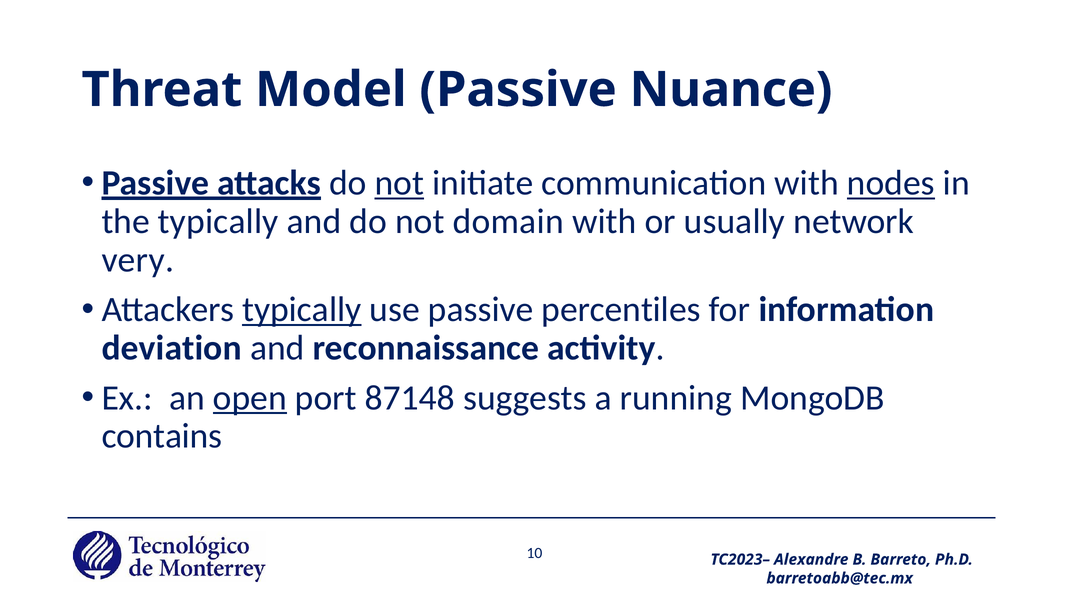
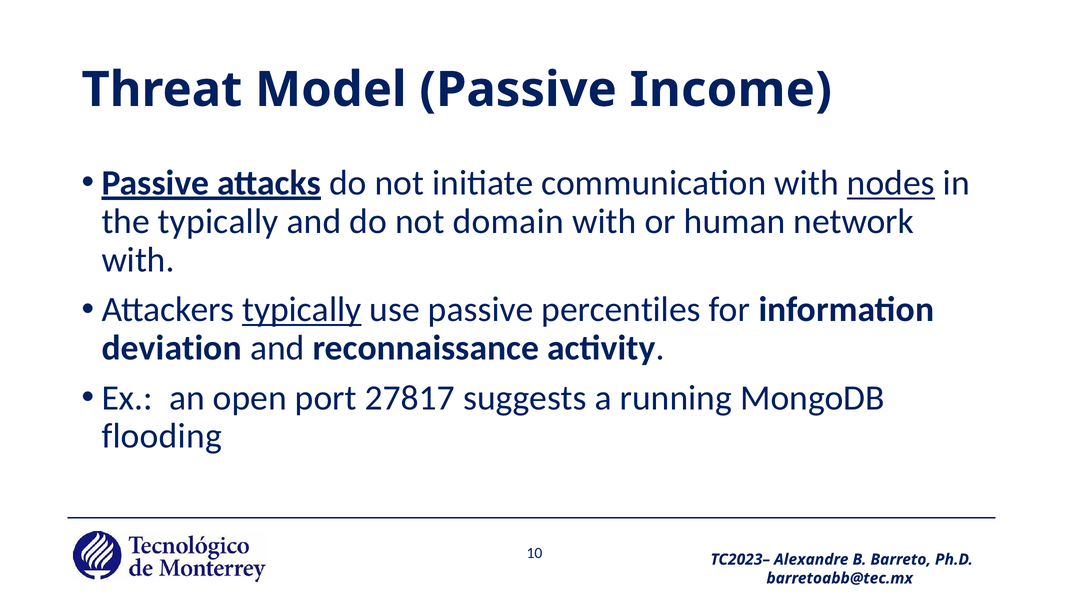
Nuance: Nuance -> Income (731, 90)
not underline: present -> none (399, 183)
usually: usually -> human (735, 222)
very: very -> with (138, 260)
open underline: present -> none (250, 398)
87148: 87148 -> 27817 (410, 398)
contains: contains -> flooding (162, 436)
